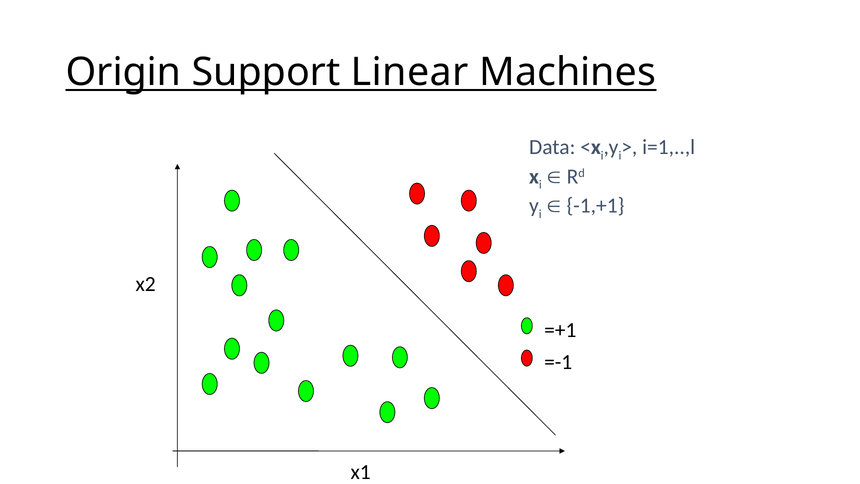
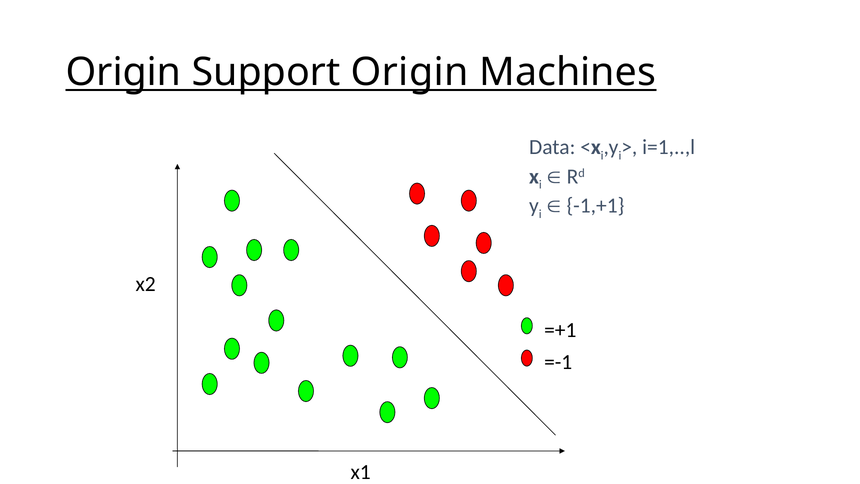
Support Linear: Linear -> Origin (410, 72)
